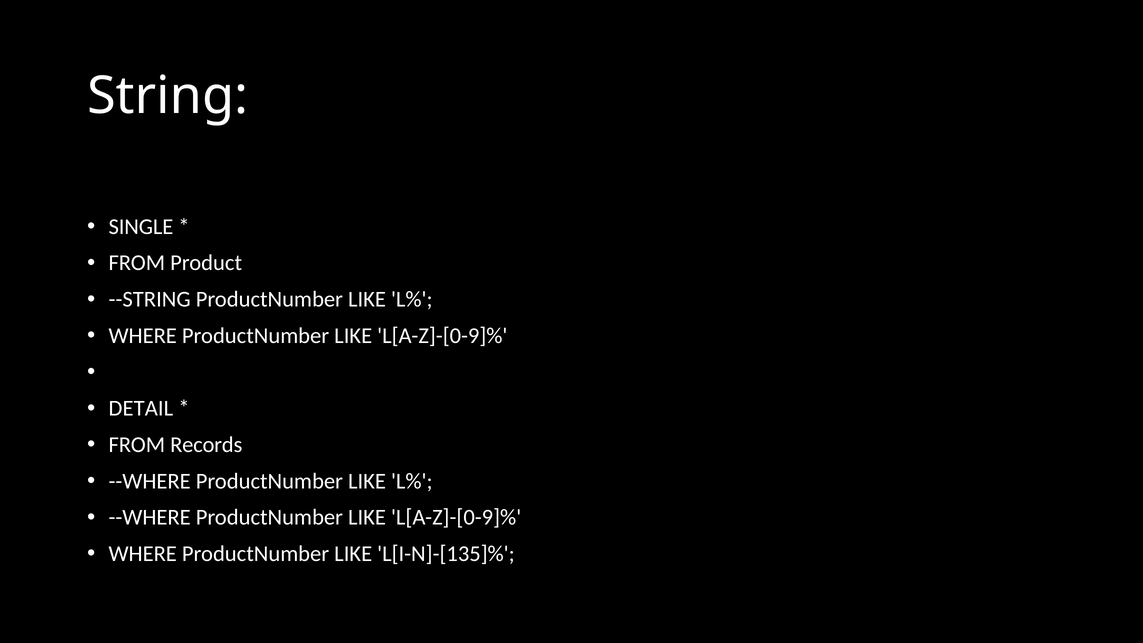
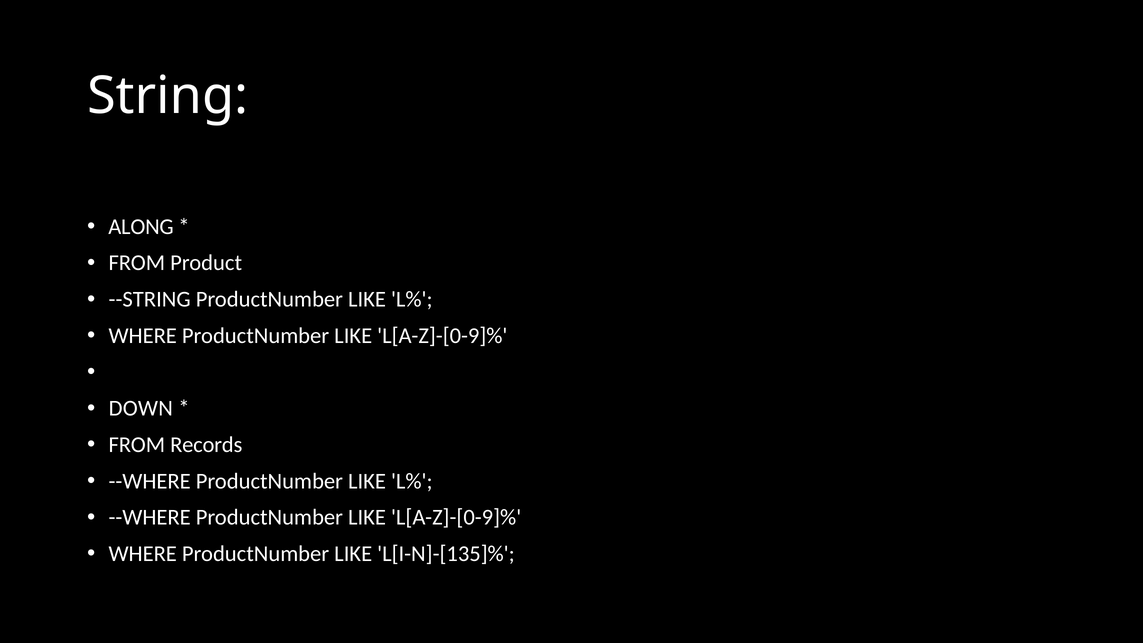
SINGLE: SINGLE -> ALONG (141, 227)
DETAIL: DETAIL -> DOWN (141, 408)
